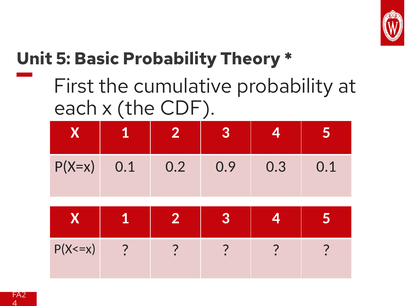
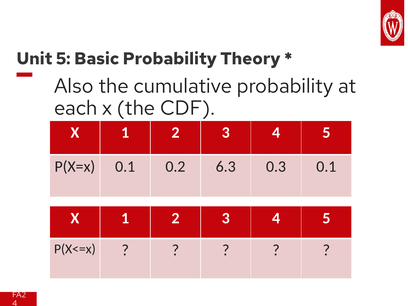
First: First -> Also (74, 86)
0.9: 0.9 -> 6.3 (226, 167)
